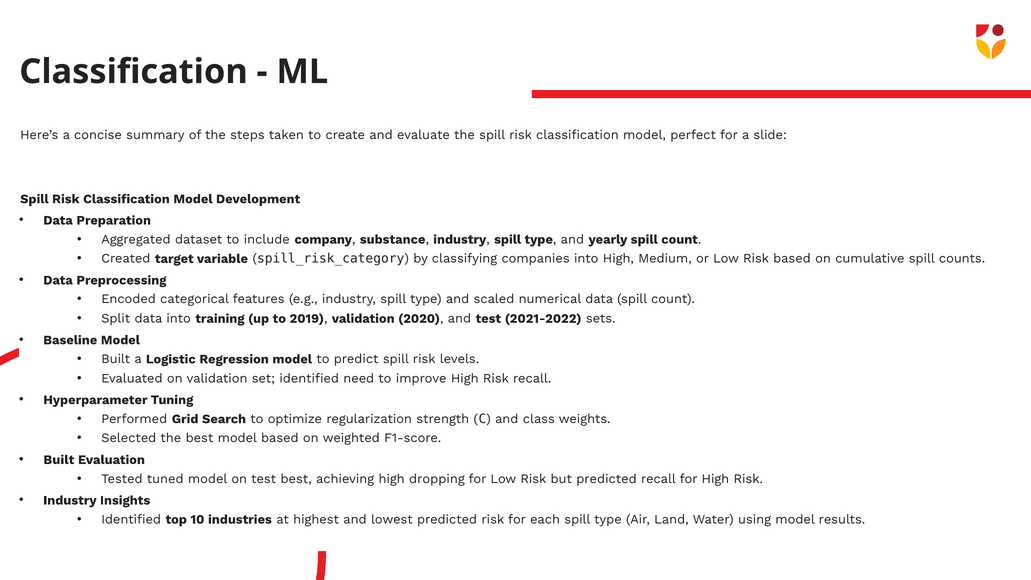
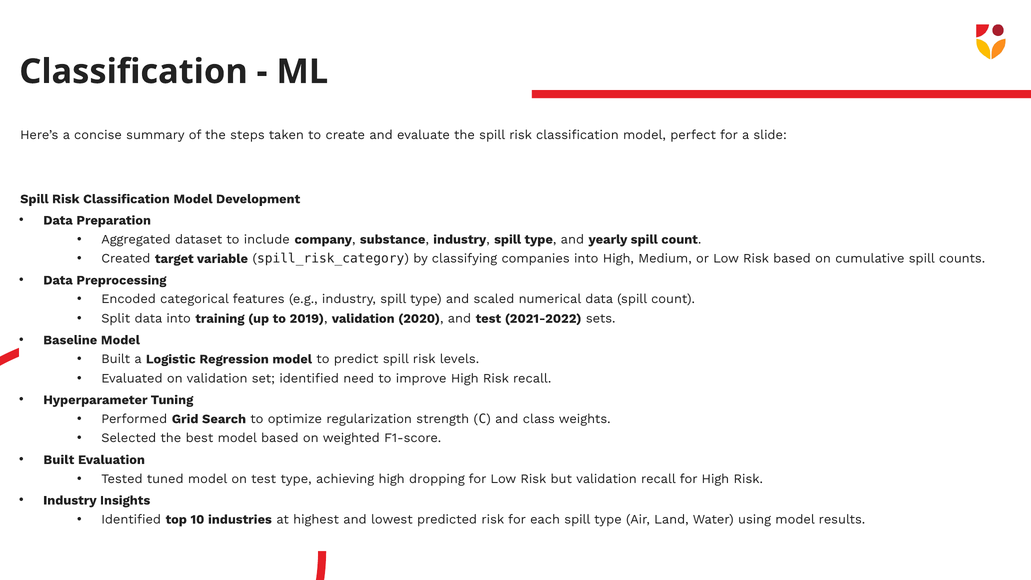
test best: best -> type (296, 479)
but predicted: predicted -> validation (607, 479)
